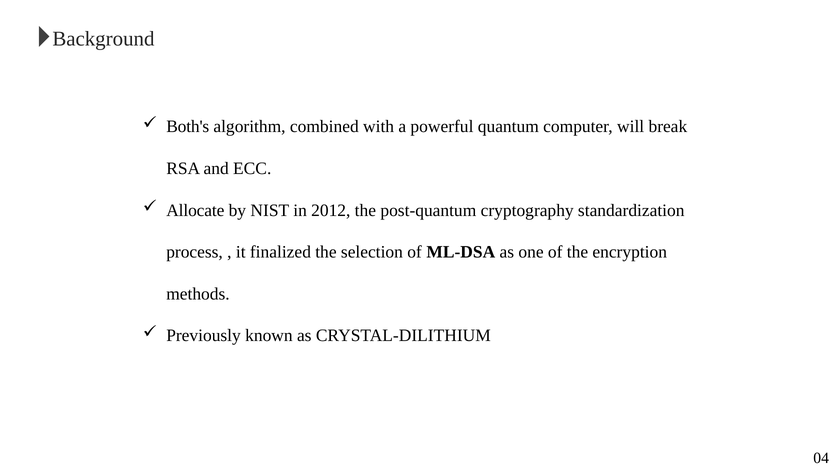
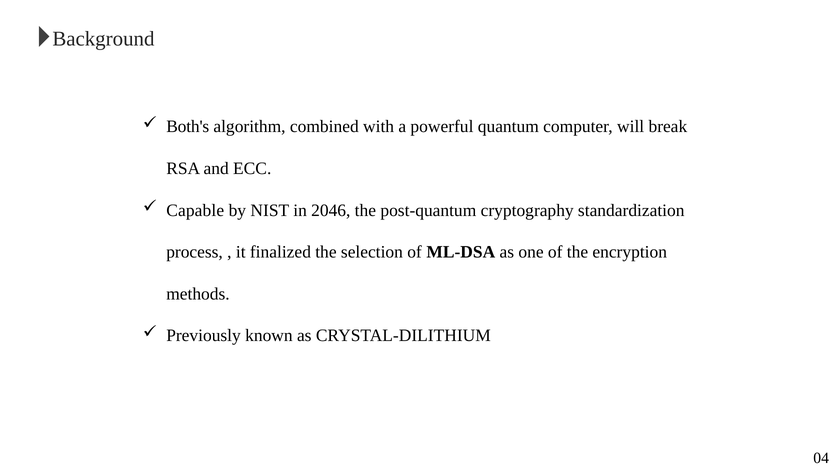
Allocate: Allocate -> Capable (195, 210)
2012: 2012 -> 2046 (331, 210)
